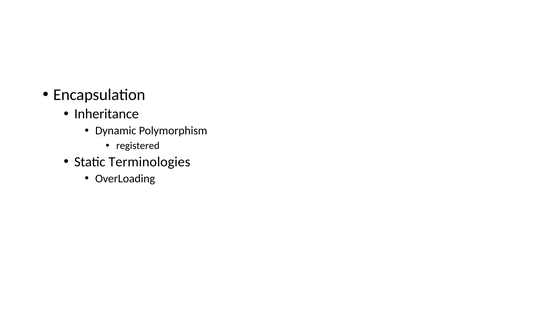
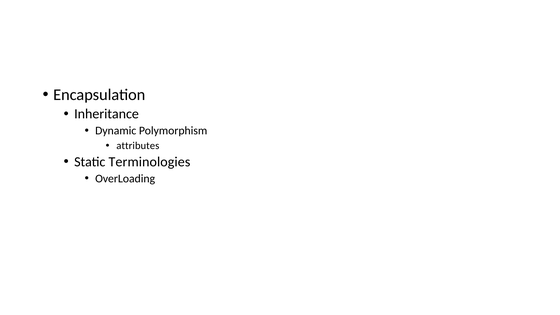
registered: registered -> attributes (138, 146)
